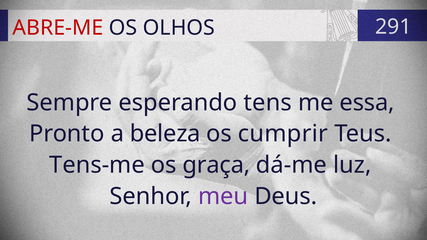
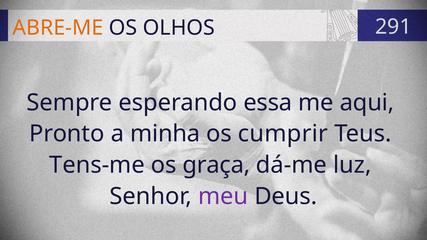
ABRE-ME colour: red -> orange (58, 28)
tens: tens -> essa (268, 103)
essa: essa -> aqui (367, 103)
beleza: beleza -> minha (165, 134)
